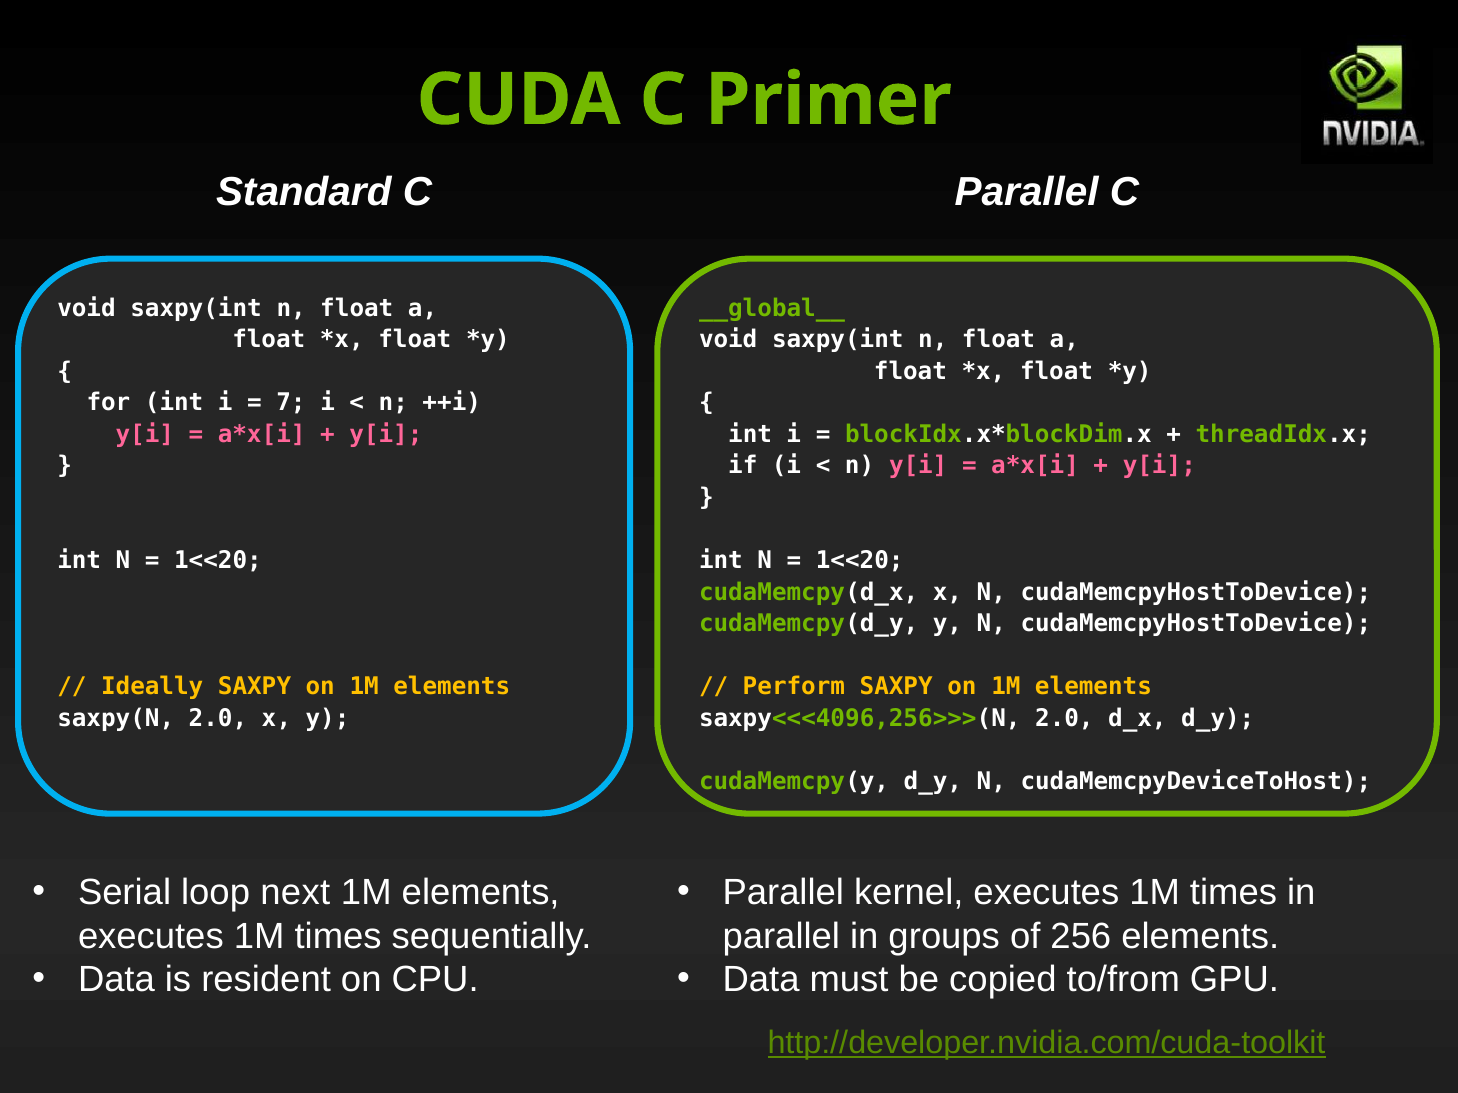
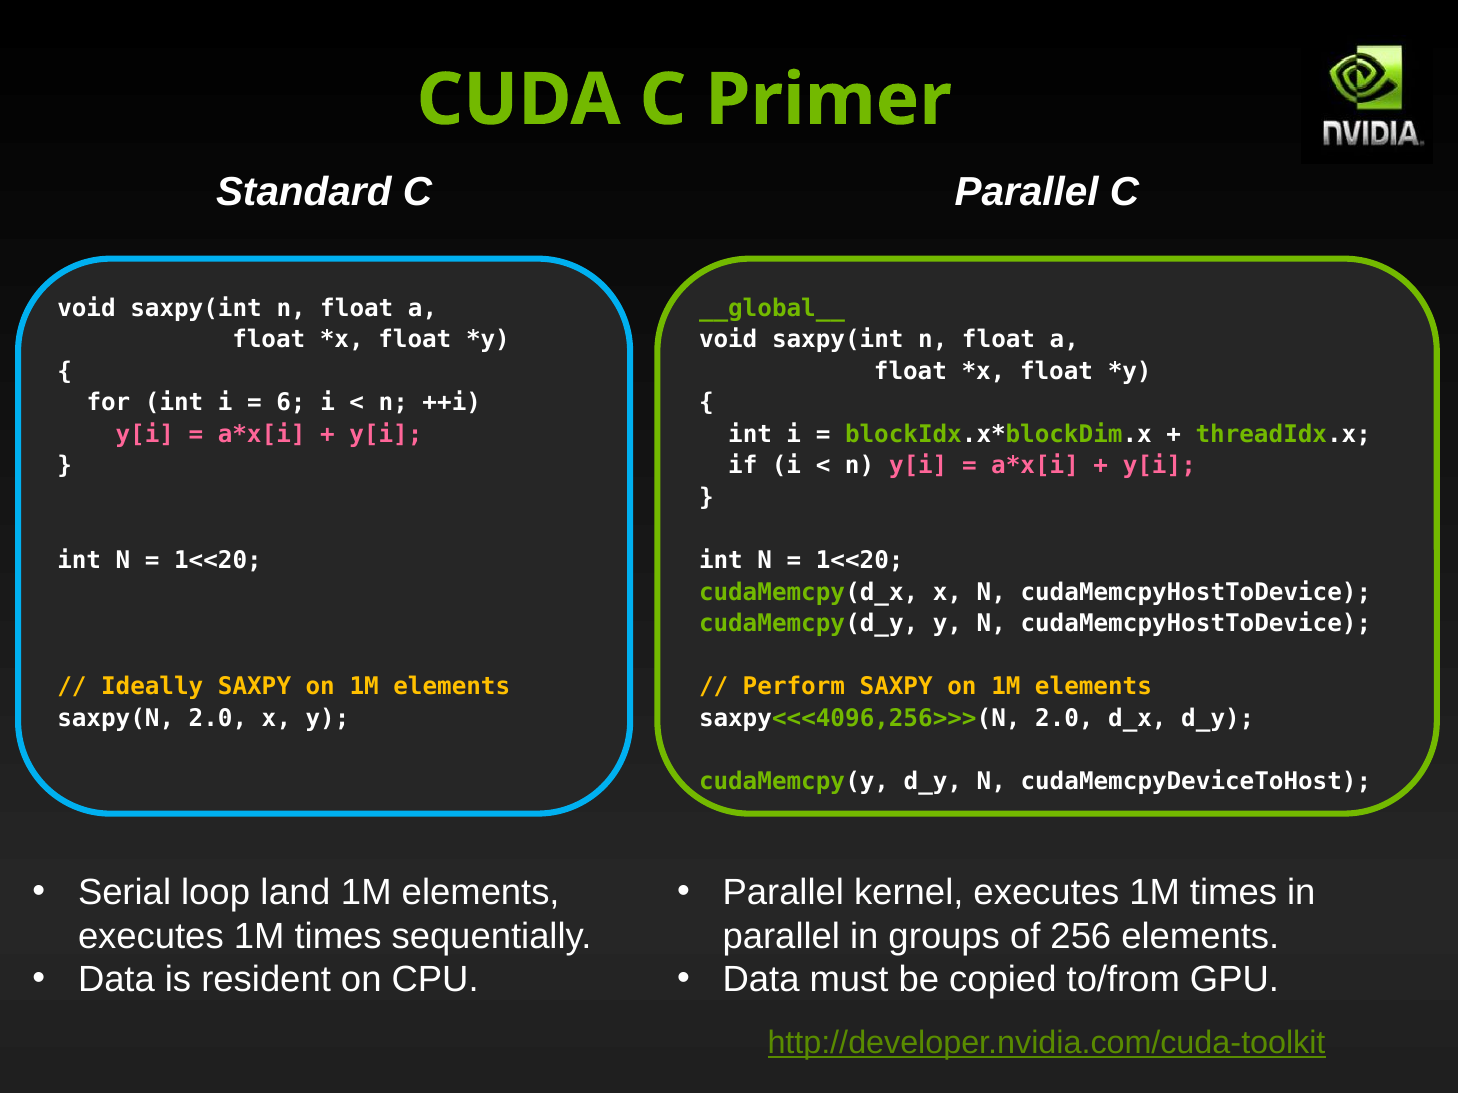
7: 7 -> 6 (291, 403)
next: next -> land (295, 893)
